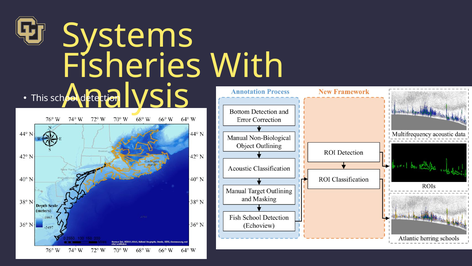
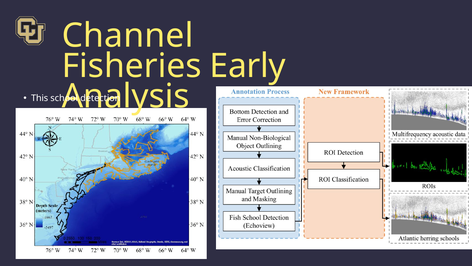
Systems: Systems -> Channel (128, 36)
With: With -> Early (248, 66)
